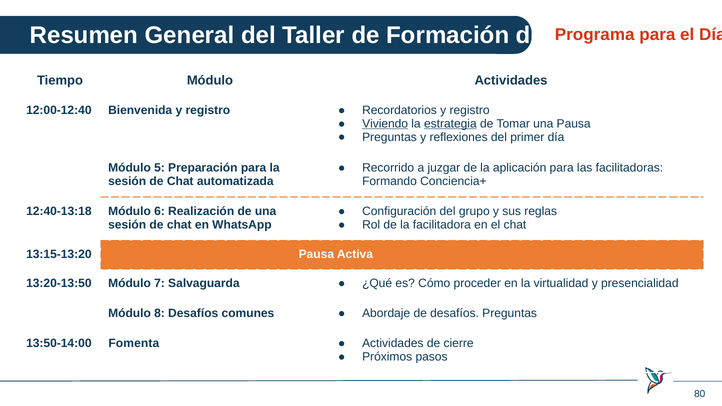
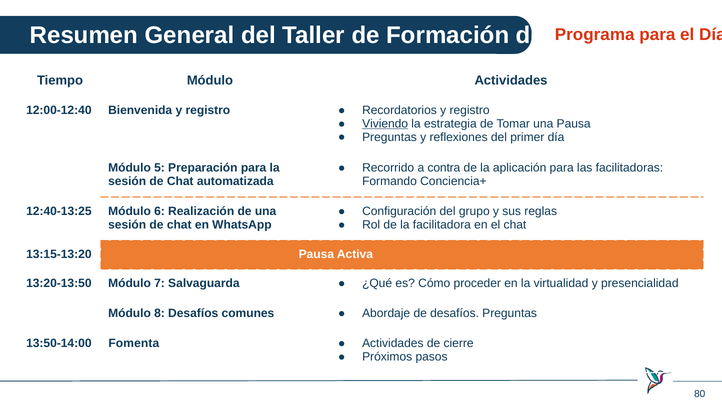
estrategia underline: present -> none (450, 124)
juzgar: juzgar -> contra (444, 168)
12:40-13:18: 12:40-13:18 -> 12:40-13:25 (59, 211)
